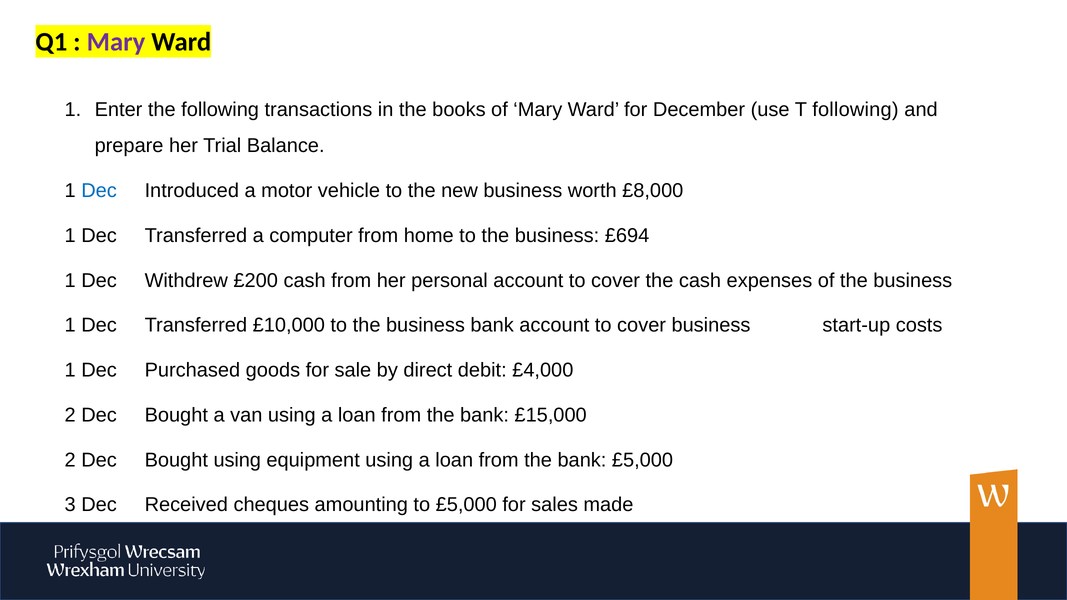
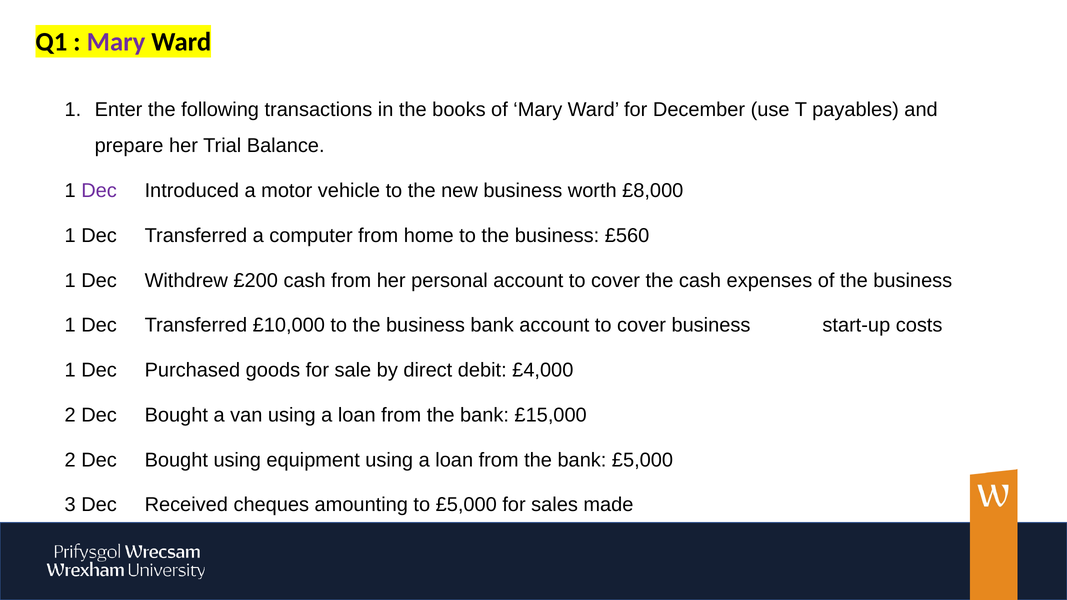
T following: following -> payables (856, 110)
Dec colour: blue -> purple (99, 191)
£694: £694 -> £560 (627, 236)
